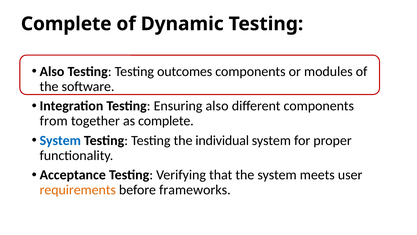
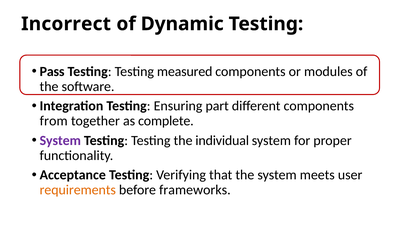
Complete: Complete -> Incorrect (66, 24)
Also: Also -> Pass (52, 71)
outcomes: outcomes -> measured (185, 71)
Ensuring also: also -> part (217, 106)
System colour: blue -> purple (60, 140)
